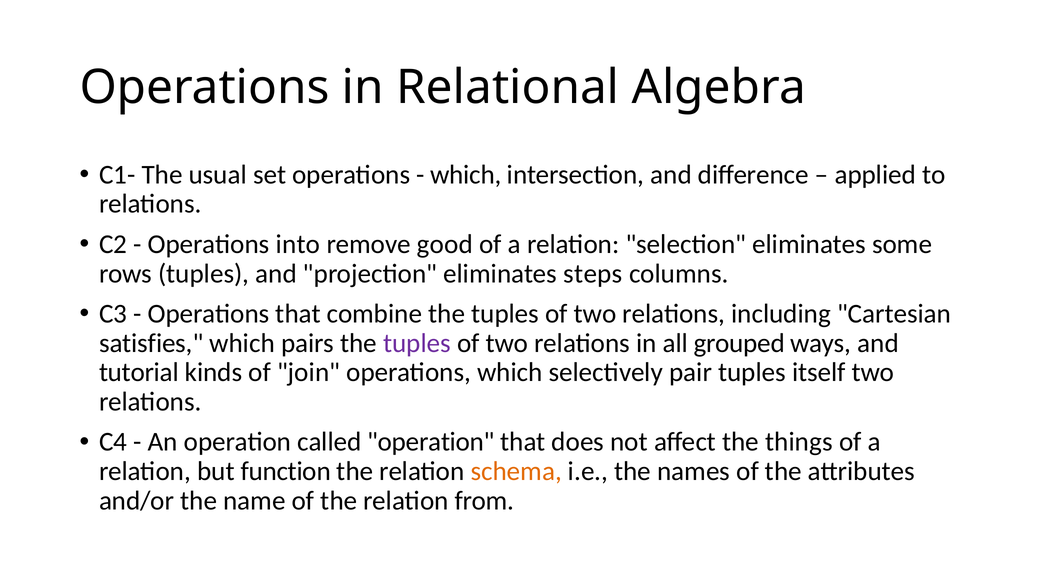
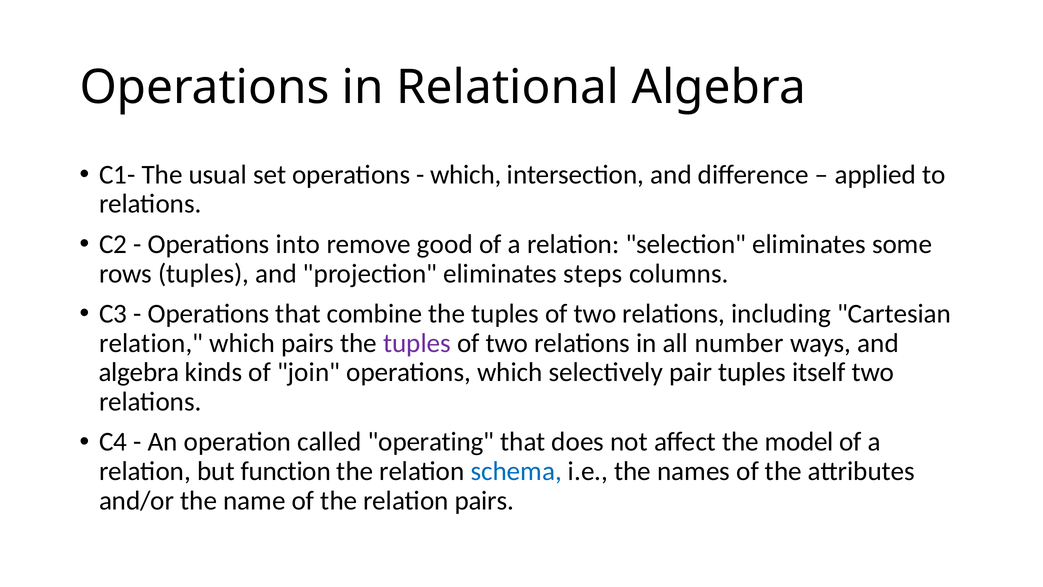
satisfies: satisfies -> relation (151, 343)
grouped: grouped -> number (739, 343)
tutorial: tutorial -> algebra (139, 372)
called operation: operation -> operating (431, 442)
things: things -> model (799, 442)
schema colour: orange -> blue (516, 471)
relation from: from -> pairs (484, 500)
